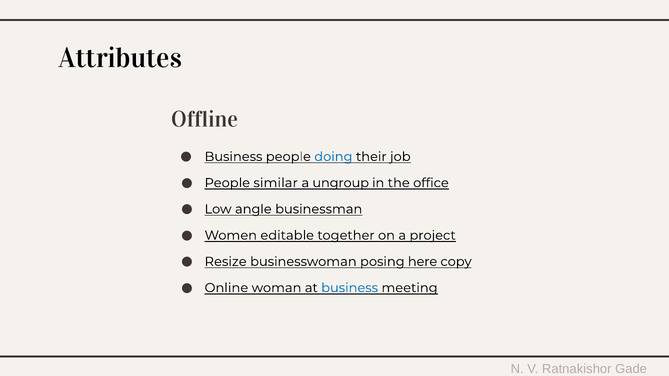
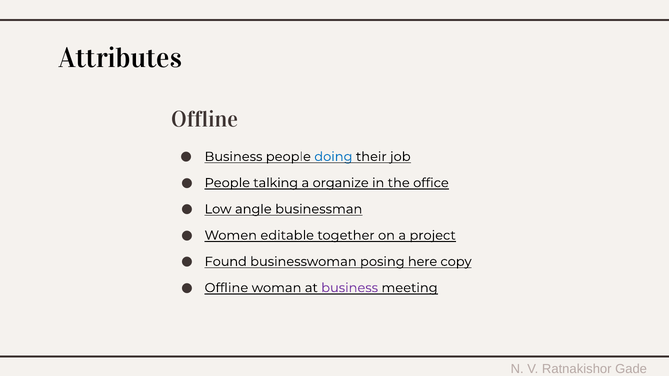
similar: similar -> talking (276, 183)
ungroup: ungroup -> organize (341, 183)
Resize: Resize -> Found (226, 262)
Online: Online -> Offline (226, 288)
business colour: blue -> purple (350, 288)
